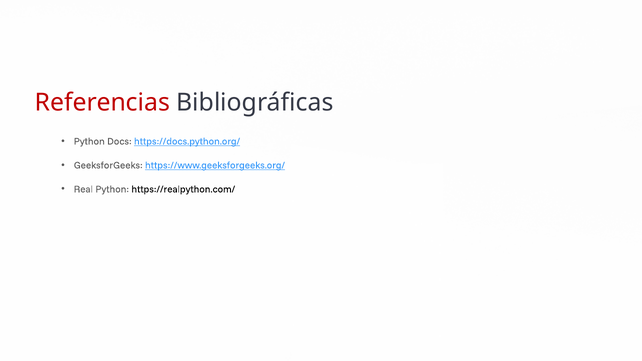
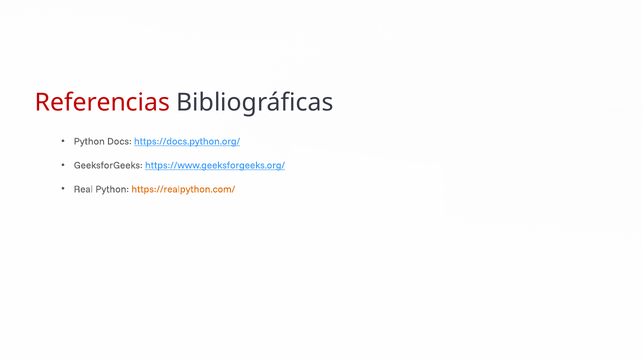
https://realpython.com/ colour: black -> orange (183, 189)
